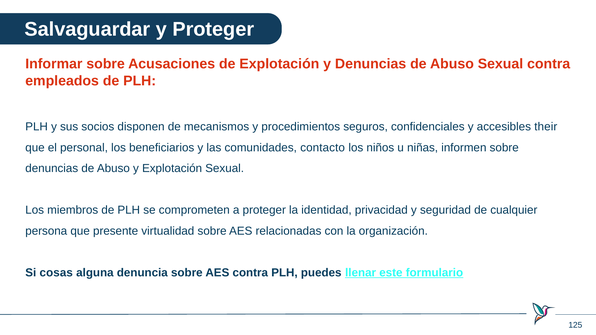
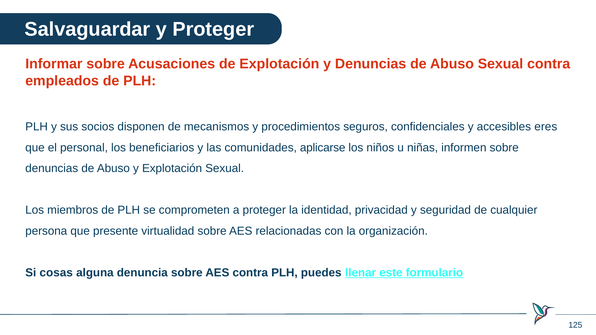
their: their -> eres (546, 127)
contacto: contacto -> aplicarse (323, 148)
